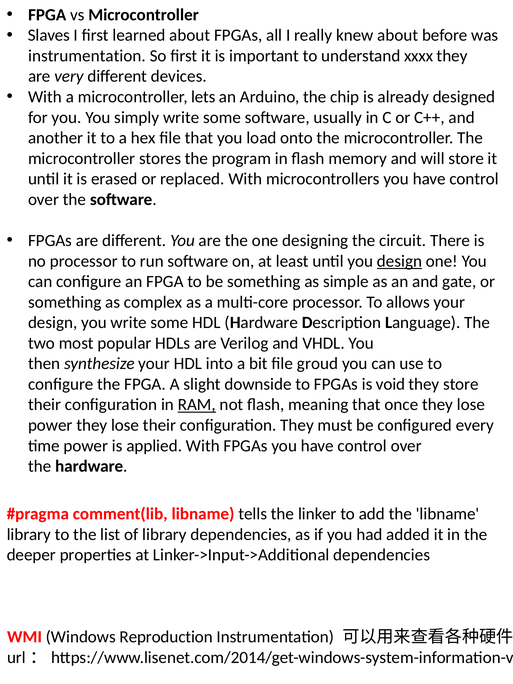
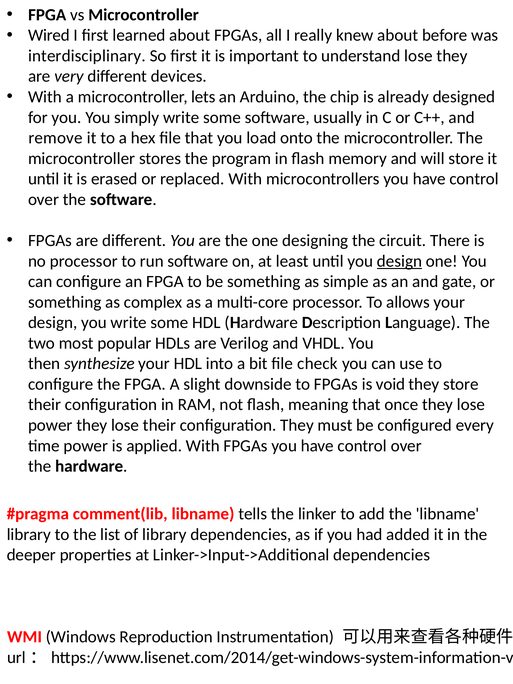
Slaves: Slaves -> Wired (49, 35)
instrumentation: instrumentation -> interdisciplinary (87, 56)
understand xxxx: xxxx -> lose (418, 56)
another: another -> remove (55, 138)
groud: groud -> check (317, 364)
RAM underline: present -> none (197, 405)
